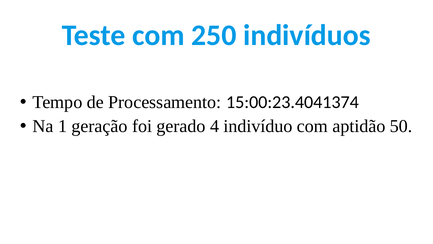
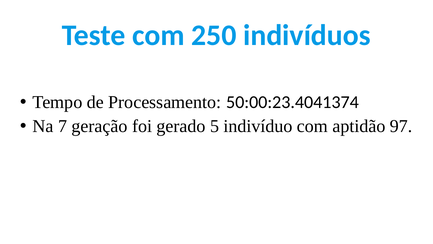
15:00:23.4041374: 15:00:23.4041374 -> 50:00:23.4041374 (292, 102)
1: 1 -> 7 (63, 126)
4: 4 -> 5 (215, 126)
50: 50 -> 97 (401, 126)
